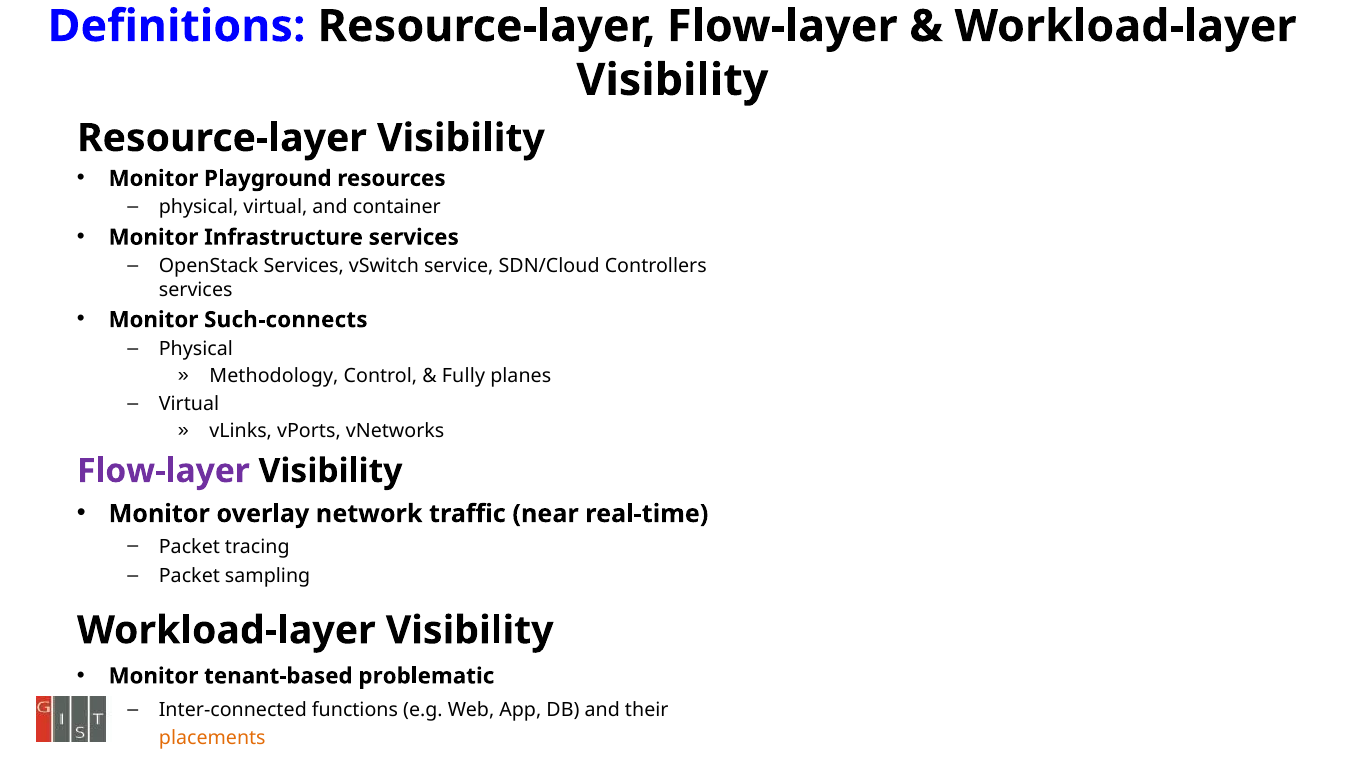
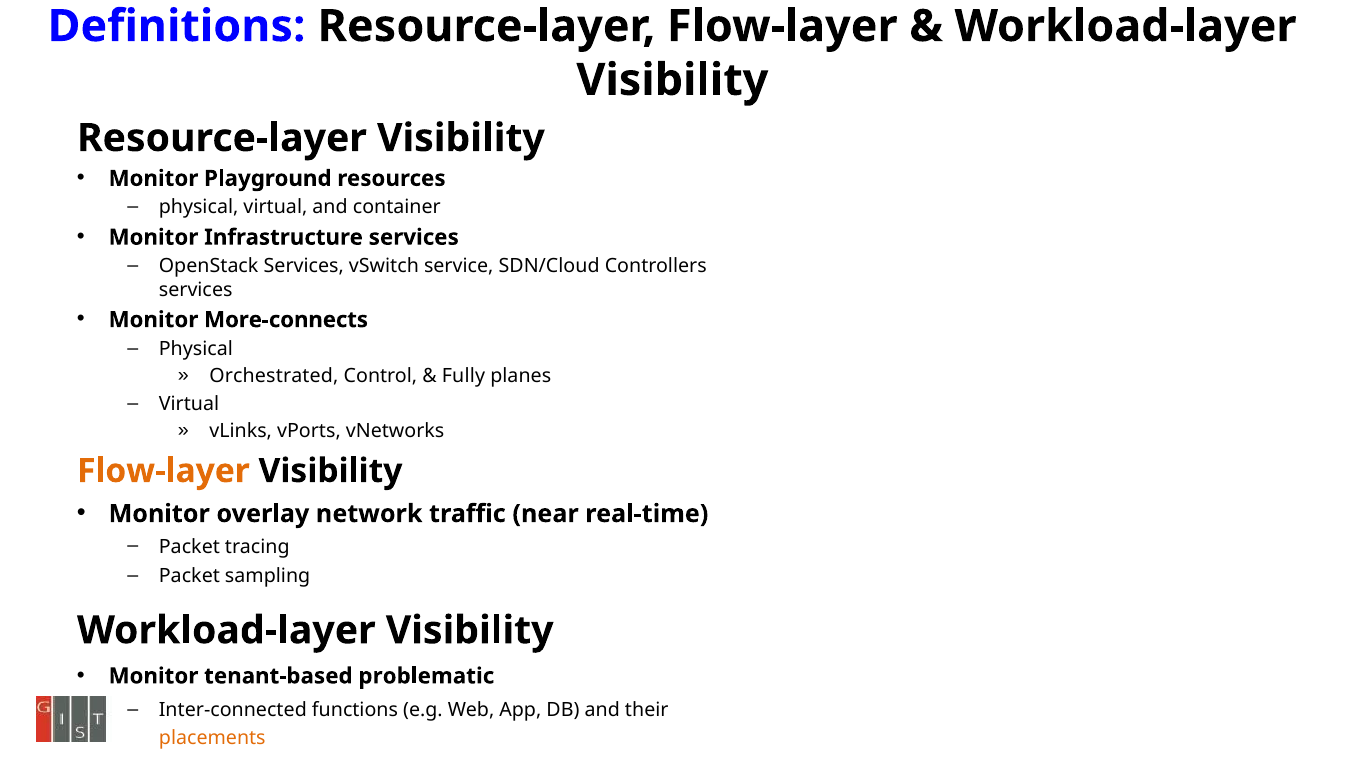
Such-connects: Such-connects -> More-connects (286, 320)
Methodology: Methodology -> Orchestrated (274, 376)
Flow-layer colour: purple -> orange (163, 471)
